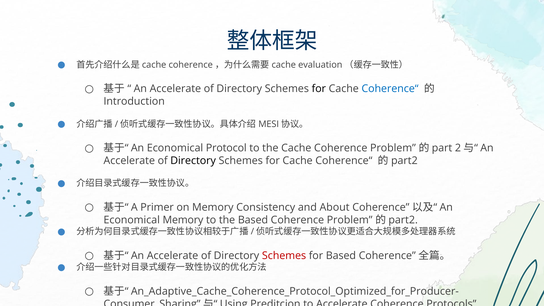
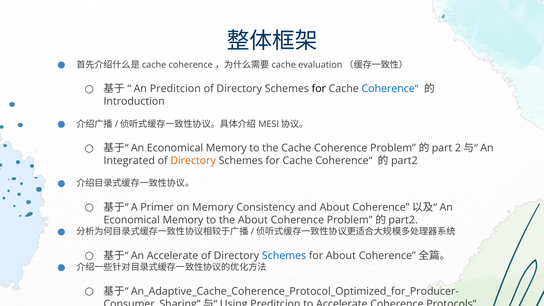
Accelerate: Accelerate -> Preditcion (175, 89)
Protocol: Protocol -> Memory (226, 148)
Accelerate: Accelerate -> Integrated (129, 161)
Directory colour: black -> orange (193, 161)
the Based: Based -> About (253, 220)
Schemes colour: red -> blue (284, 256)
for Based: Based -> About (341, 256)
